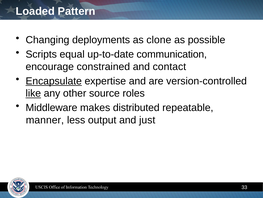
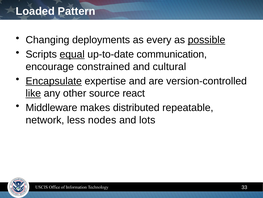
clone: clone -> every (159, 40)
possible underline: none -> present (207, 40)
equal underline: none -> present (72, 54)
contact: contact -> cultural (169, 66)
roles: roles -> react (134, 93)
manner: manner -> network (45, 120)
output: output -> nodes (102, 120)
just: just -> lots (147, 120)
